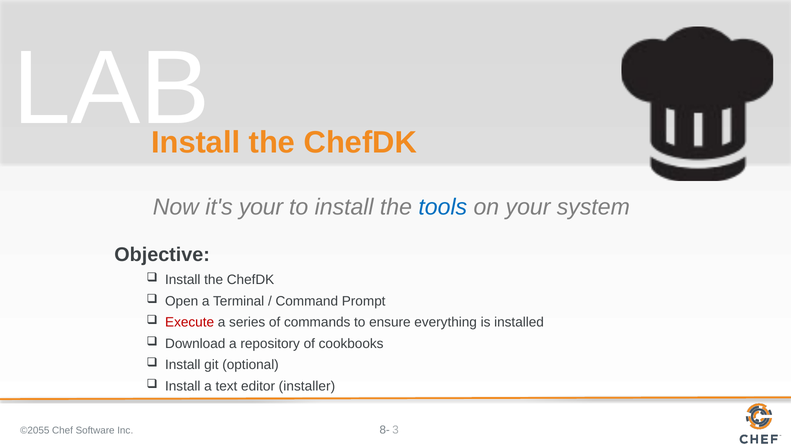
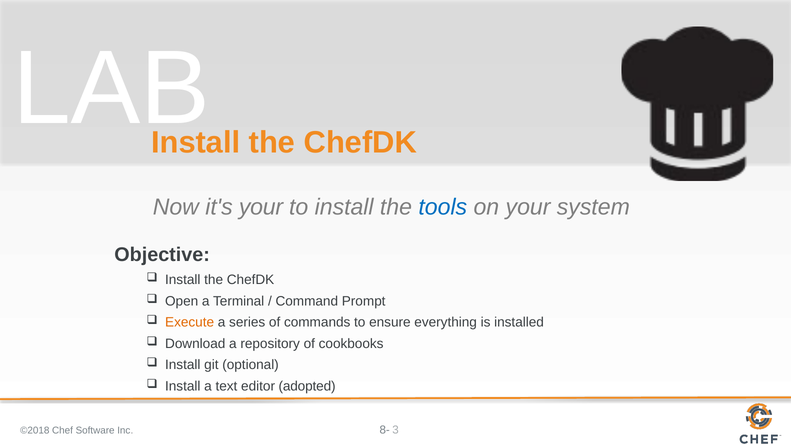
Execute colour: red -> orange (190, 322)
installer: installer -> adopted (307, 386)
©2055: ©2055 -> ©2018 (35, 430)
